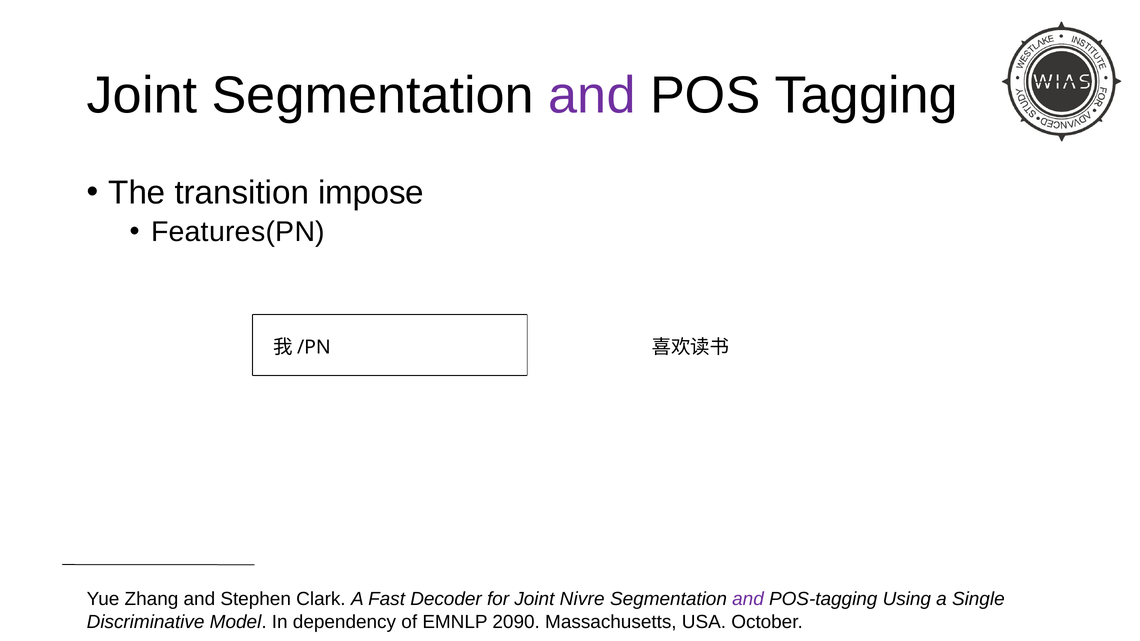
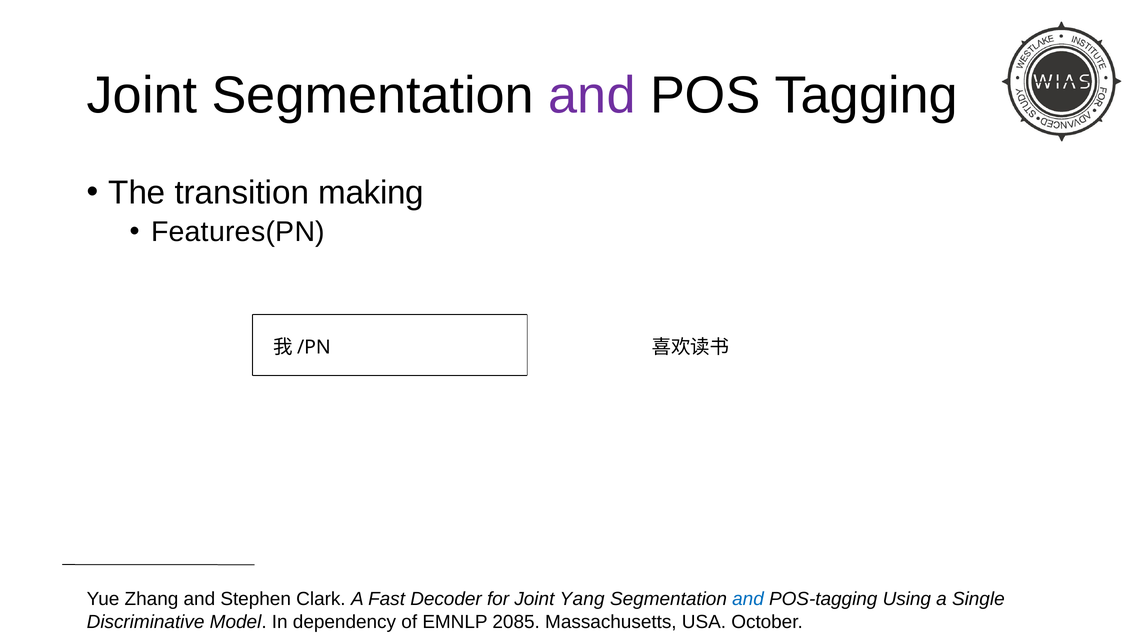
impose: impose -> making (371, 193)
Nivre: Nivre -> Yang (582, 599)
and colour: purple -> blue (748, 599)
2090: 2090 -> 2085 (516, 622)
